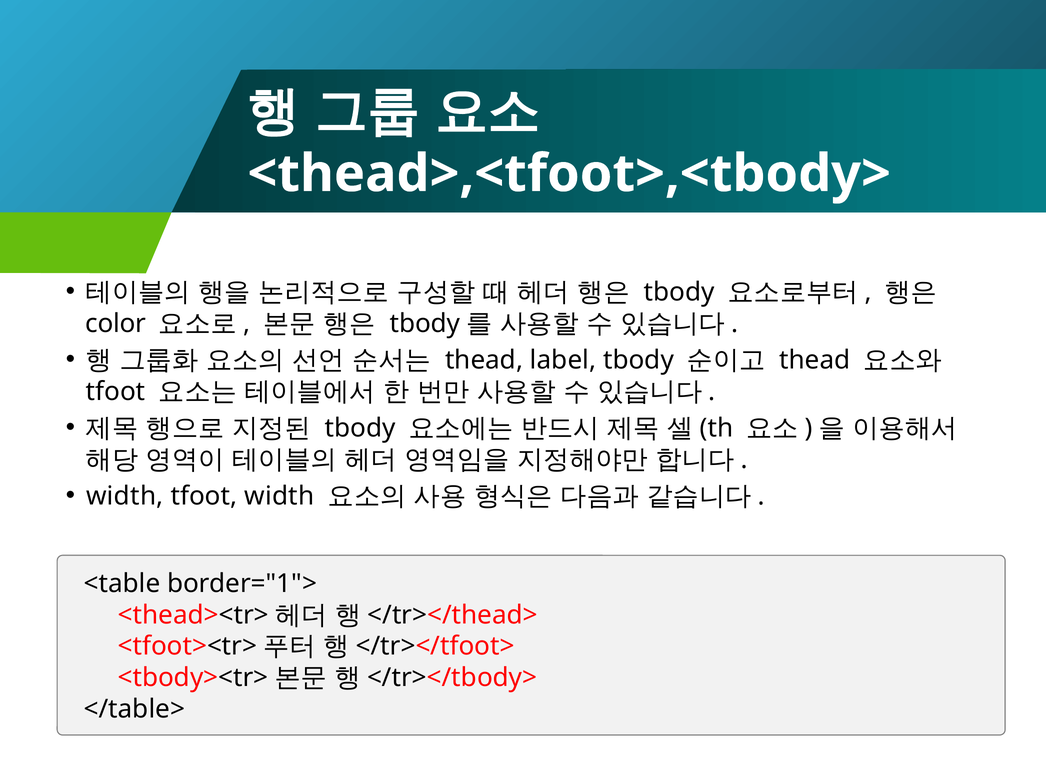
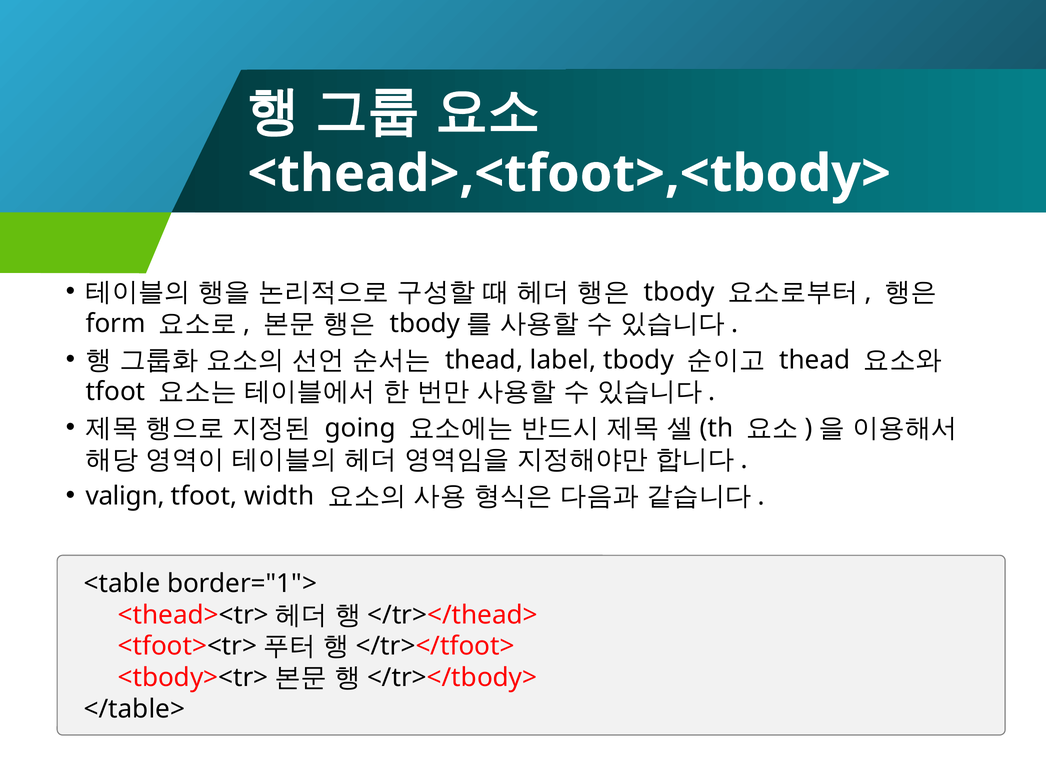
color: color -> form (116, 324)
tbody: tbody -> going (360, 428)
width: width -> valign (125, 496)
